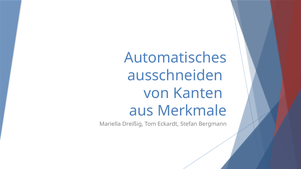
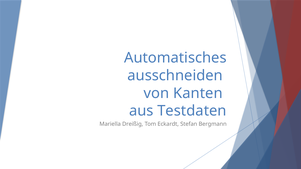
Merkmale: Merkmale -> Testdaten (192, 111)
